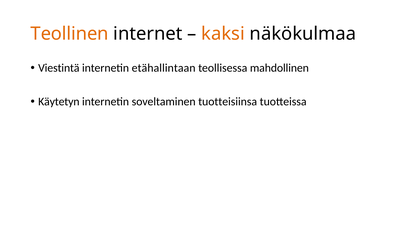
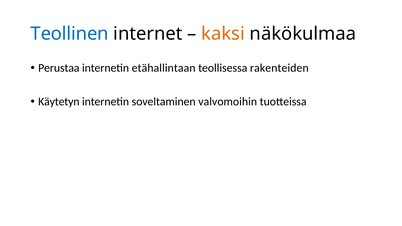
Teollinen colour: orange -> blue (70, 34)
Viestintä: Viestintä -> Perustaa (59, 68)
mahdollinen: mahdollinen -> rakenteiden (279, 68)
tuotteisiinsa: tuotteisiinsa -> valvomoihin (228, 102)
